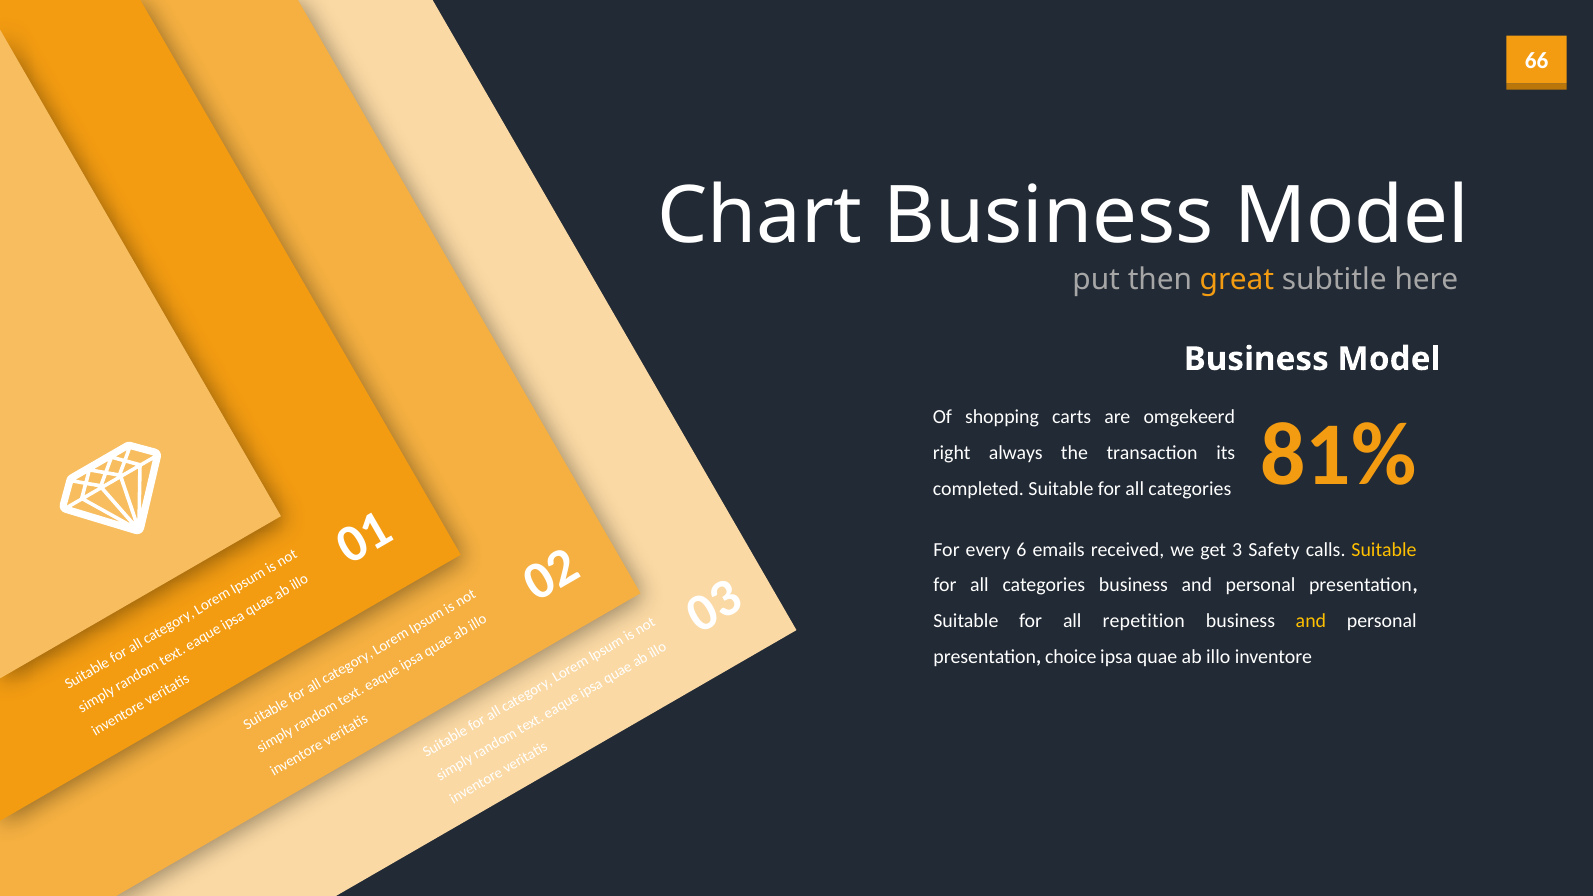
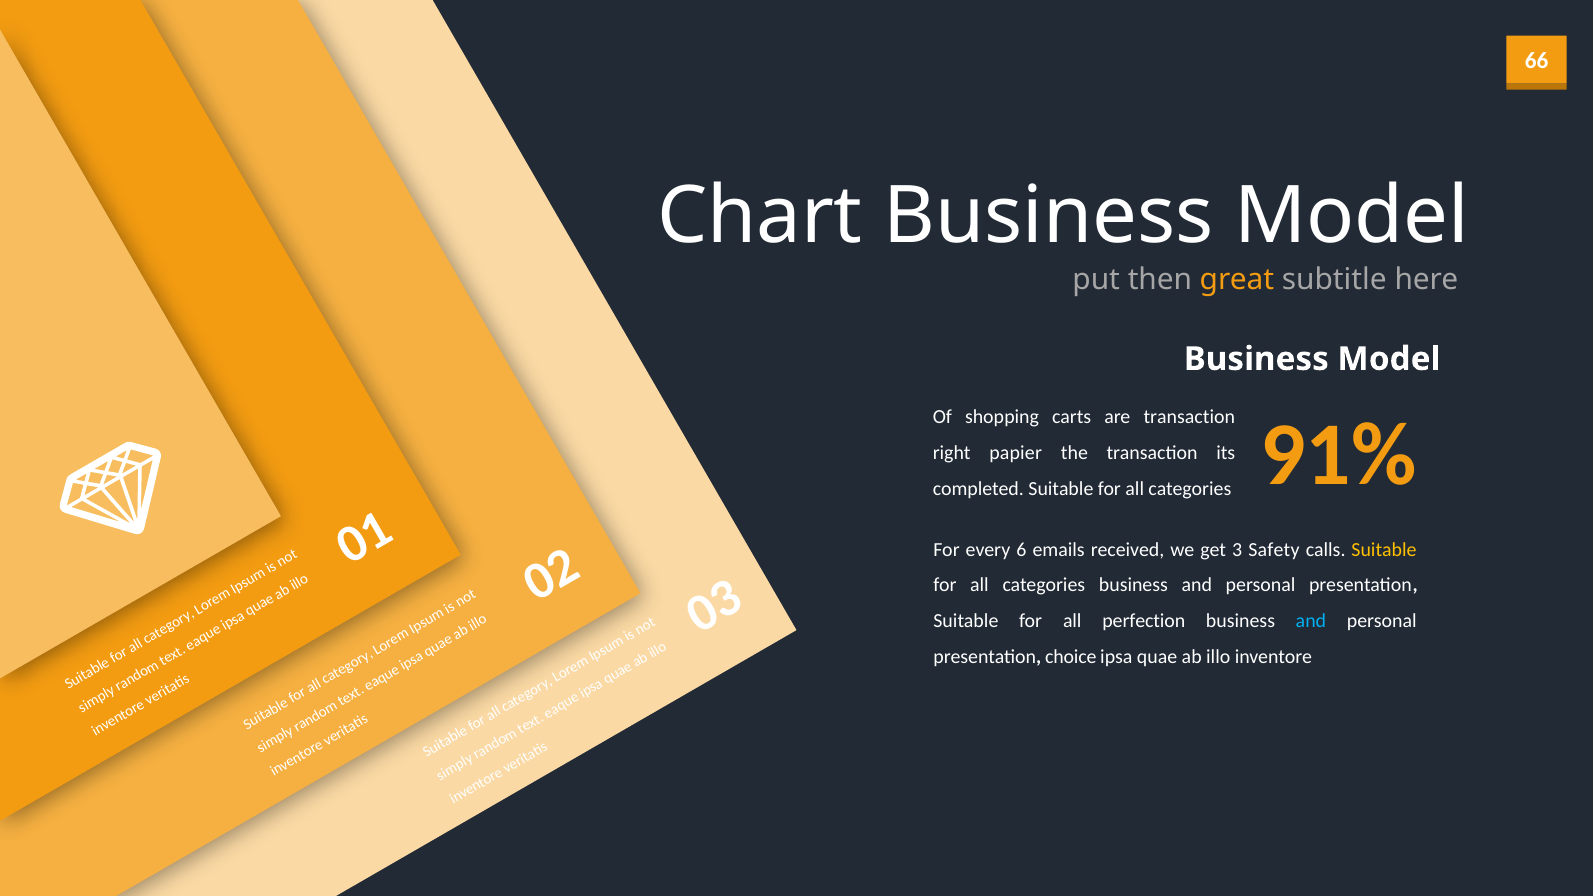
are omgekeerd: omgekeerd -> transaction (1189, 417)
always: always -> papier (1016, 453)
81%: 81% -> 91% (1338, 455)
repetition: repetition -> perfection (1144, 621)
and colour: yellow -> light blue (1311, 621)
